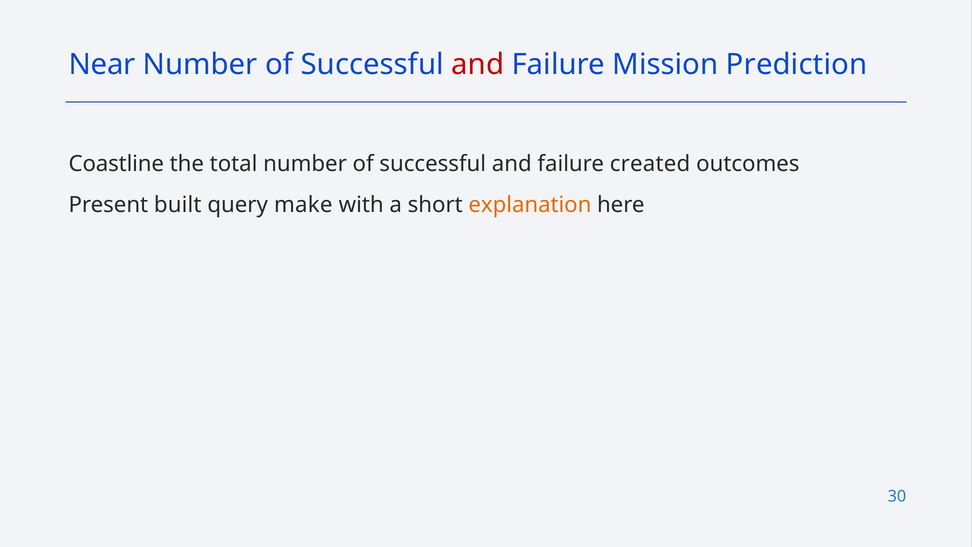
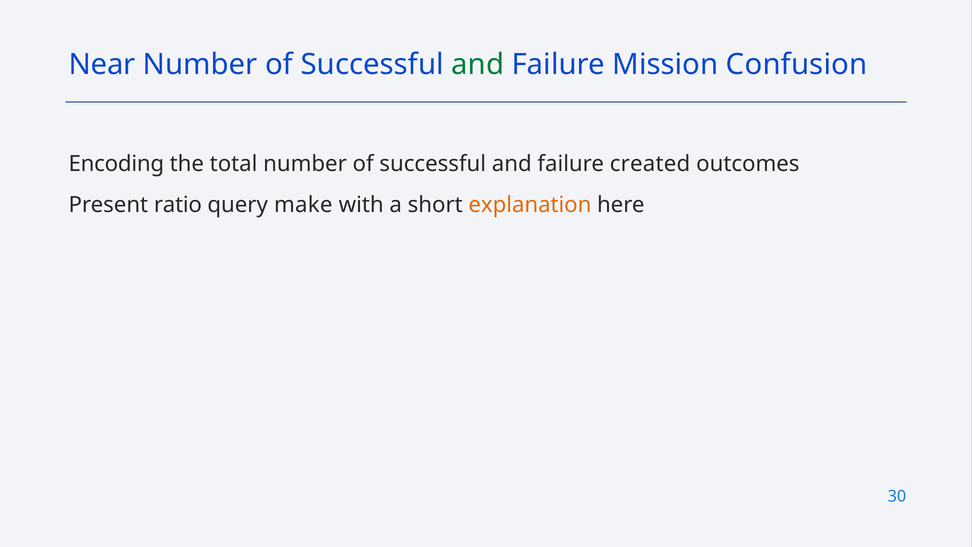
and colour: red -> green (478, 65)
Prediction: Prediction -> Confusion (797, 65)
Coastline: Coastline -> Encoding (116, 164)
built: built -> ratio (178, 205)
